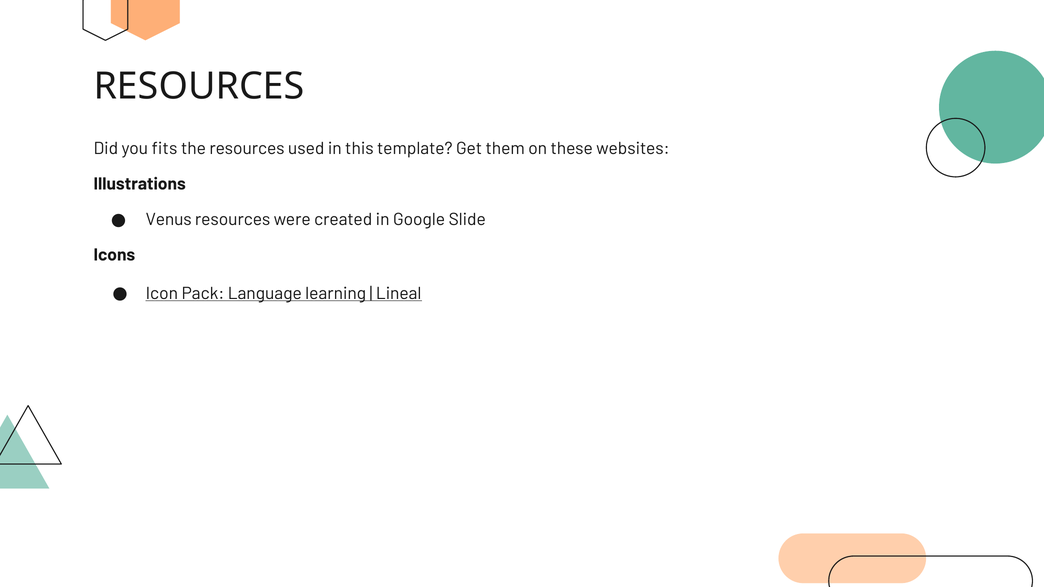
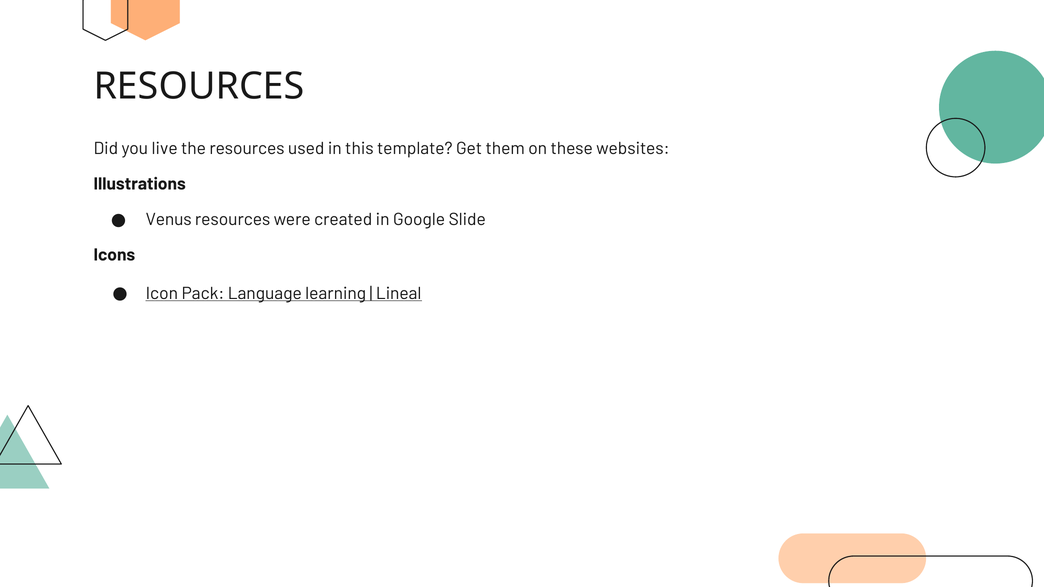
fits: fits -> live (165, 149)
